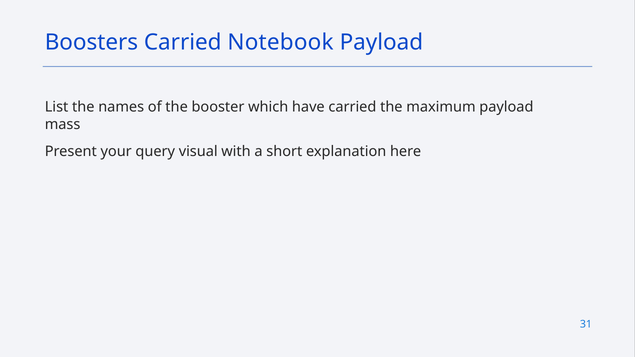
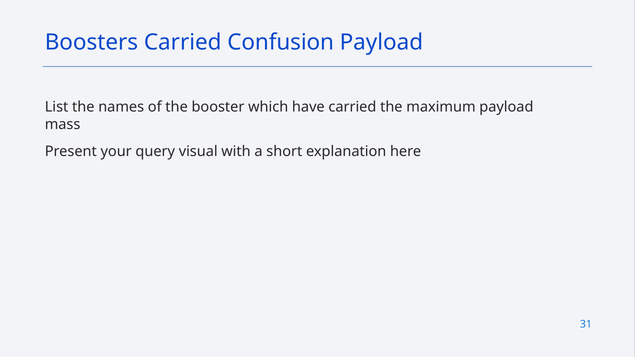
Notebook: Notebook -> Confusion (281, 42)
